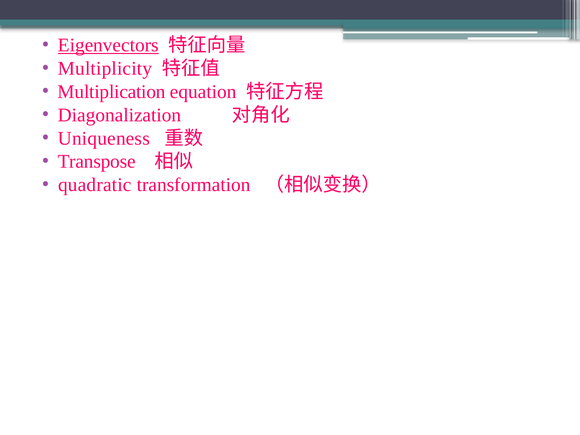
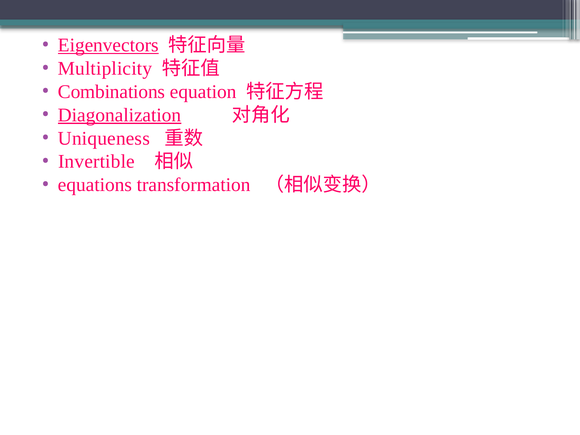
Multiplication: Multiplication -> Combinations (112, 92)
Diagonalization underline: none -> present (120, 115)
Transpose: Transpose -> Invertible (96, 162)
quadratic: quadratic -> equations (95, 185)
